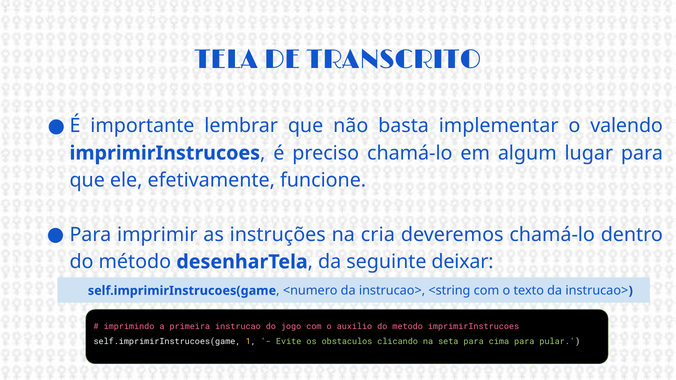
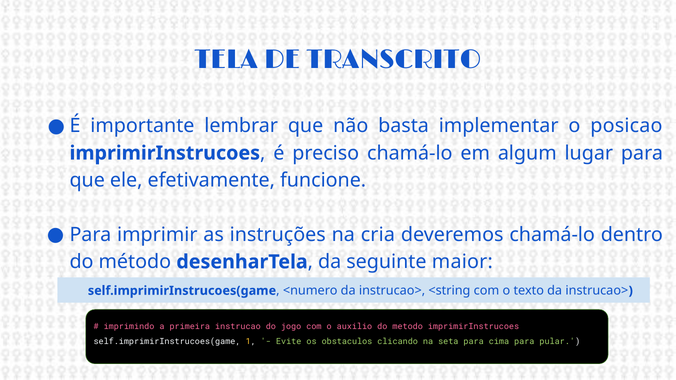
valendo: valendo -> posicao (626, 126)
deixar: deixar -> maior (462, 262)
